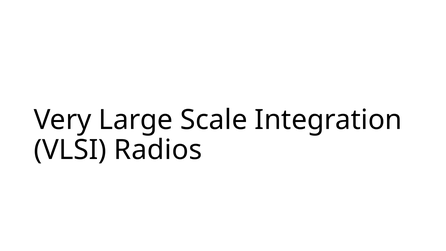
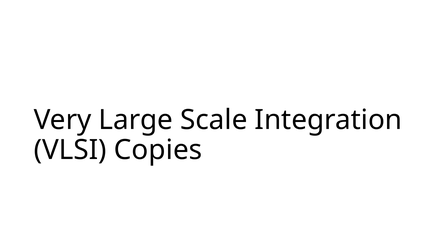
Radios: Radios -> Copies (158, 150)
